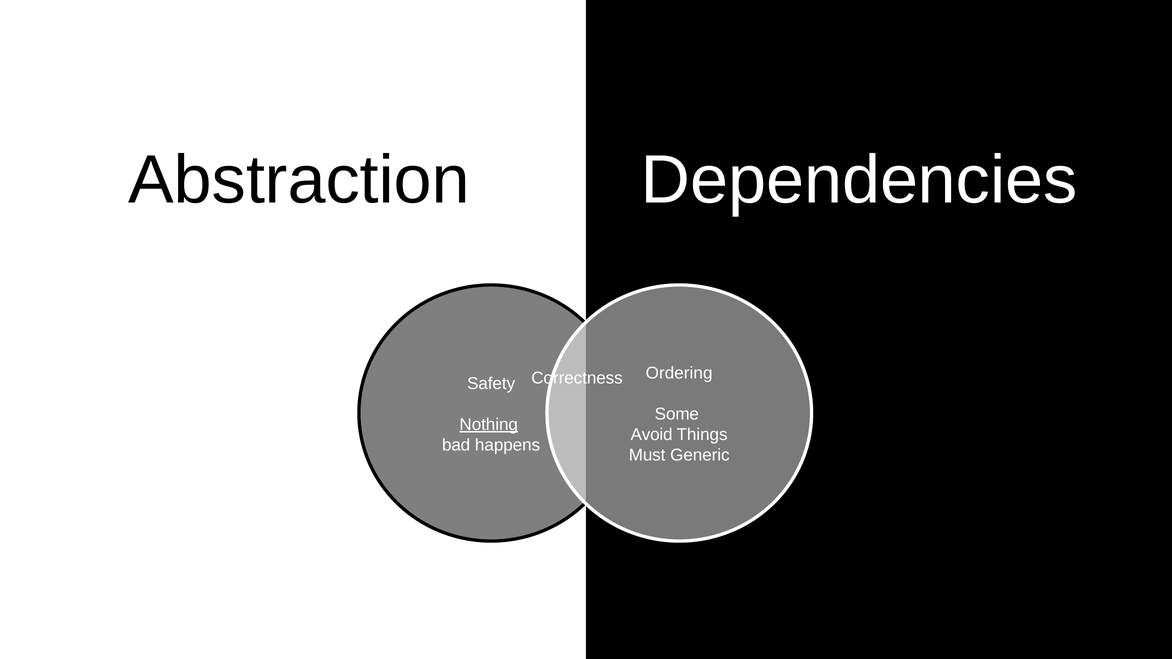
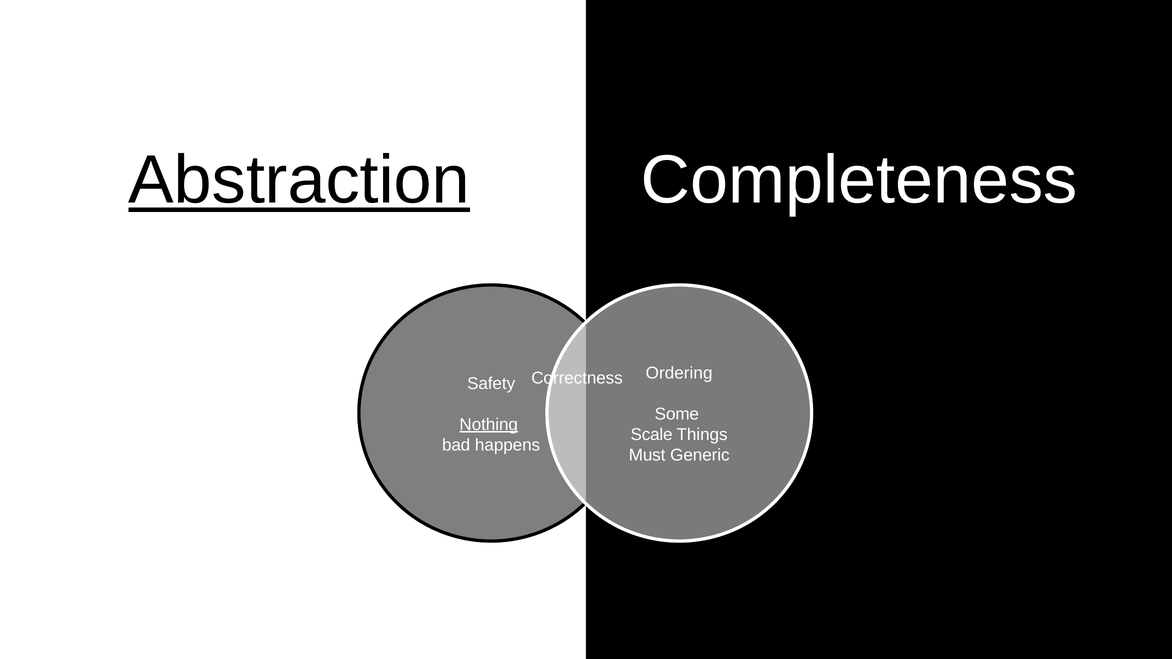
Abstraction underline: none -> present (299, 180)
Dependencies: Dependencies -> Completeness (859, 180)
Avoid: Avoid -> Scale (652, 435)
